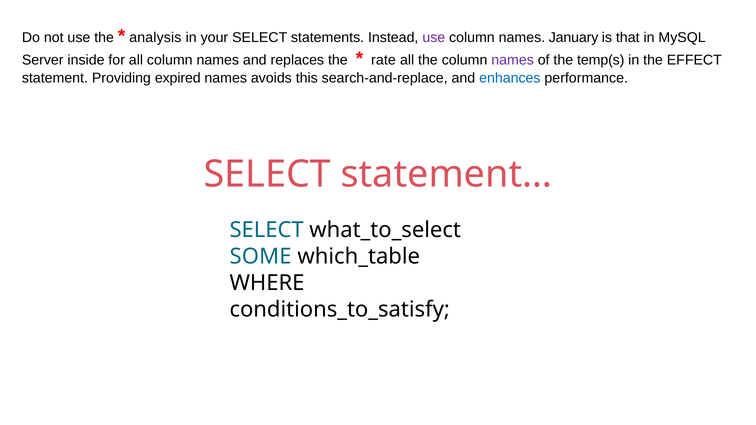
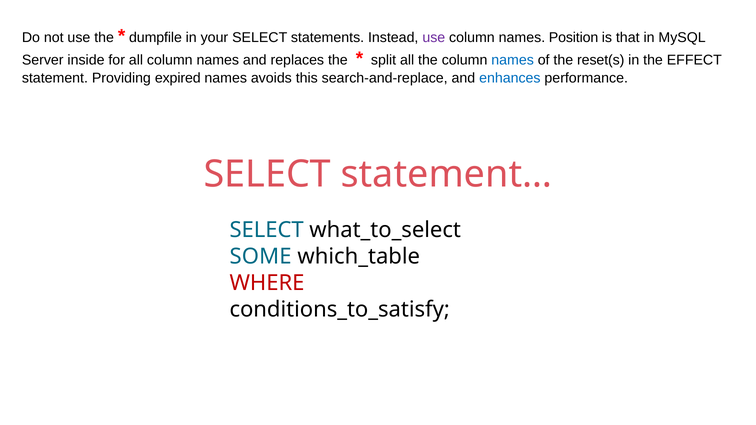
analysis: analysis -> dumpfile (155, 38)
January: January -> Position (574, 38)
rate: rate -> split (384, 60)
names colour: purple -> blue (513, 60)
temp(s: temp(s -> reset(s (601, 60)
WHERE colour: black -> red (267, 283)
